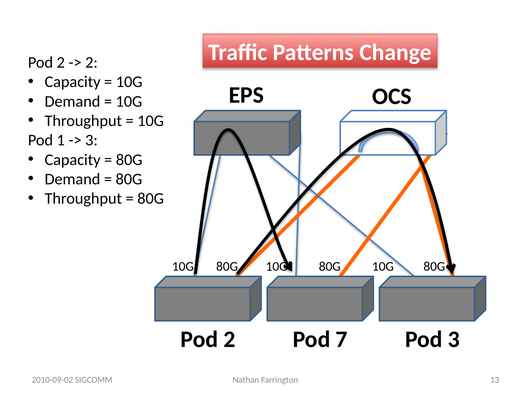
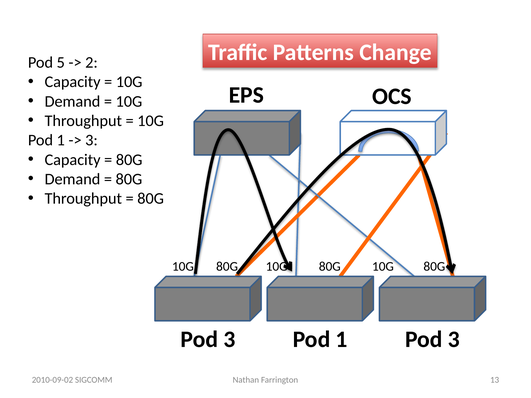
2: 2 -> 5 (61, 62)
2: 2 -> 3 (229, 339)
7: 7 -> 1 (342, 339)
